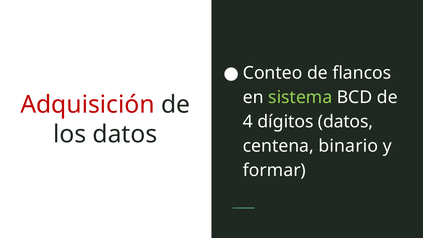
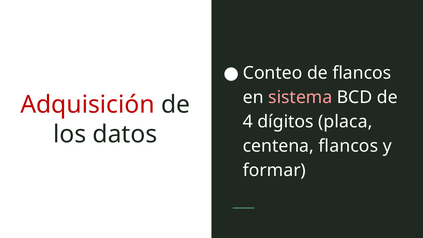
sistema colour: light green -> pink (300, 97)
dígitos datos: datos -> placa (345, 122)
centena binario: binario -> flancos (348, 146)
